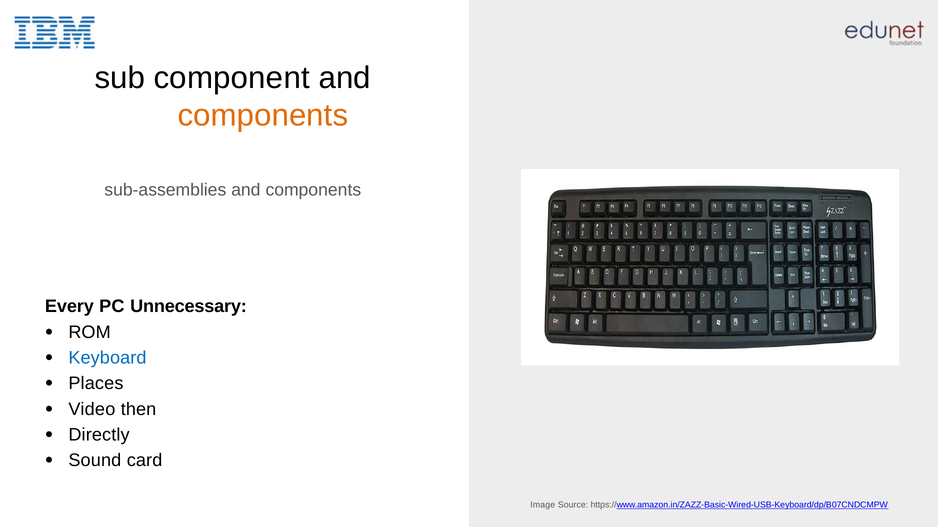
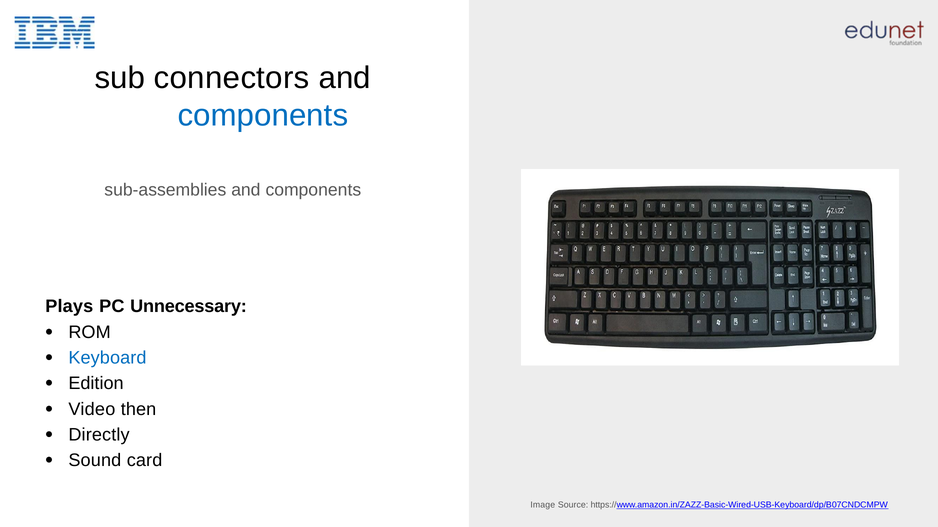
component: component -> connectors (232, 78)
components colour: orange -> blue (263, 115)
Every: Every -> Plays (69, 307)
Places: Places -> Edition (96, 384)
